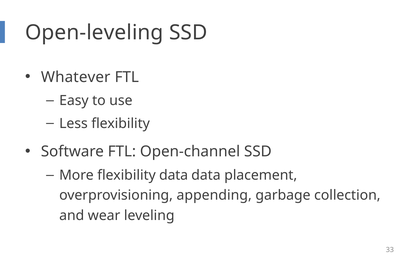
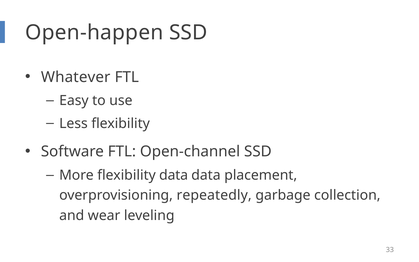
Open-leveling: Open-leveling -> Open-happen (94, 33)
appending: appending -> repeatedly (214, 195)
